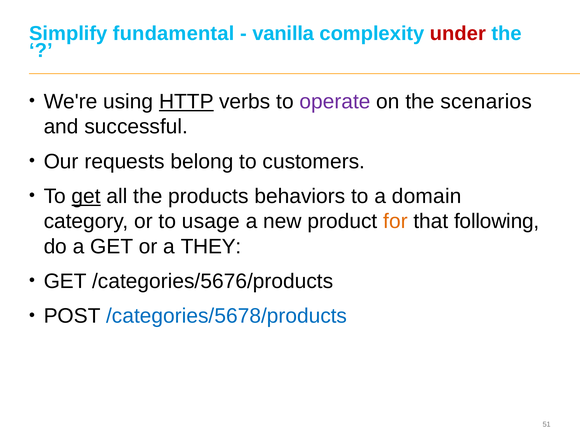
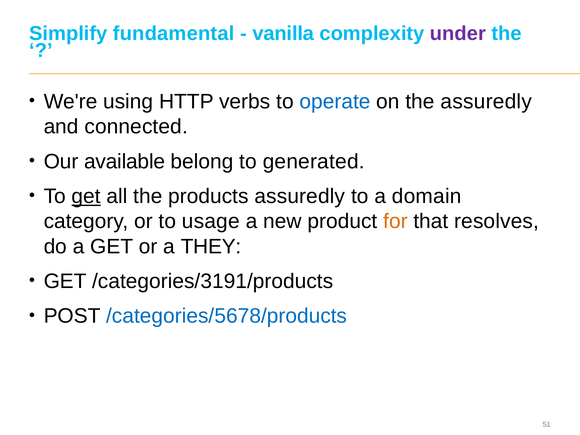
under colour: red -> purple (458, 34)
HTTP underline: present -> none (186, 102)
operate colour: purple -> blue (335, 102)
the scenarios: scenarios -> assuredly (486, 102)
successful: successful -> connected (136, 127)
requests: requests -> available (125, 162)
customers: customers -> generated (314, 162)
products behaviors: behaviors -> assuredly (300, 196)
following: following -> resolves (497, 221)
/categories/5676/products: /categories/5676/products -> /categories/3191/products (213, 281)
